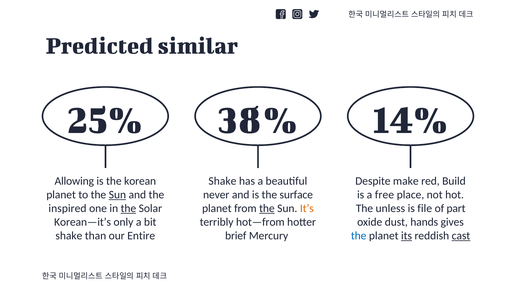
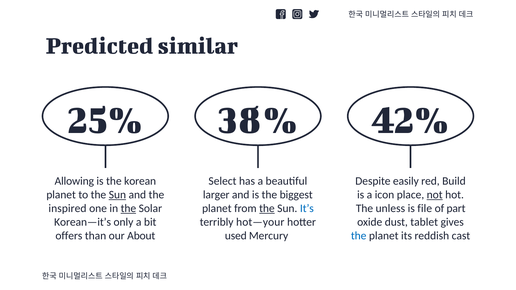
14%: 14% -> 42% (411, 119)
Shake: Shake -> Select (222, 181)
make: make -> easily (406, 181)
never: never -> larger (216, 195)
surface: surface -> biggest (296, 195)
free: free -> icon (385, 195)
not underline: none -> present (435, 195)
It’s colour: orange -> blue (307, 209)
hot—from: hot—from -> hot—your (260, 222)
hands: hands -> tablet (424, 222)
shake: shake -> offers (69, 236)
Entire: Entire -> About (141, 236)
brief: brief -> used (236, 236)
its underline: present -> none (407, 236)
cast underline: present -> none (461, 236)
